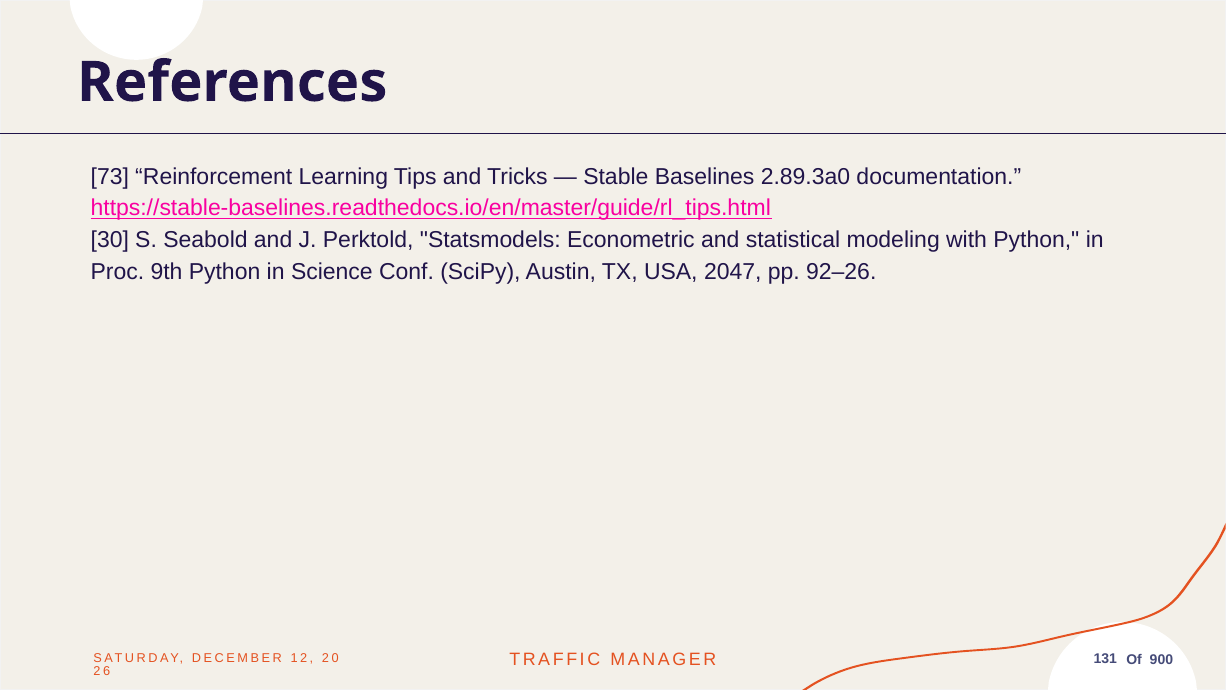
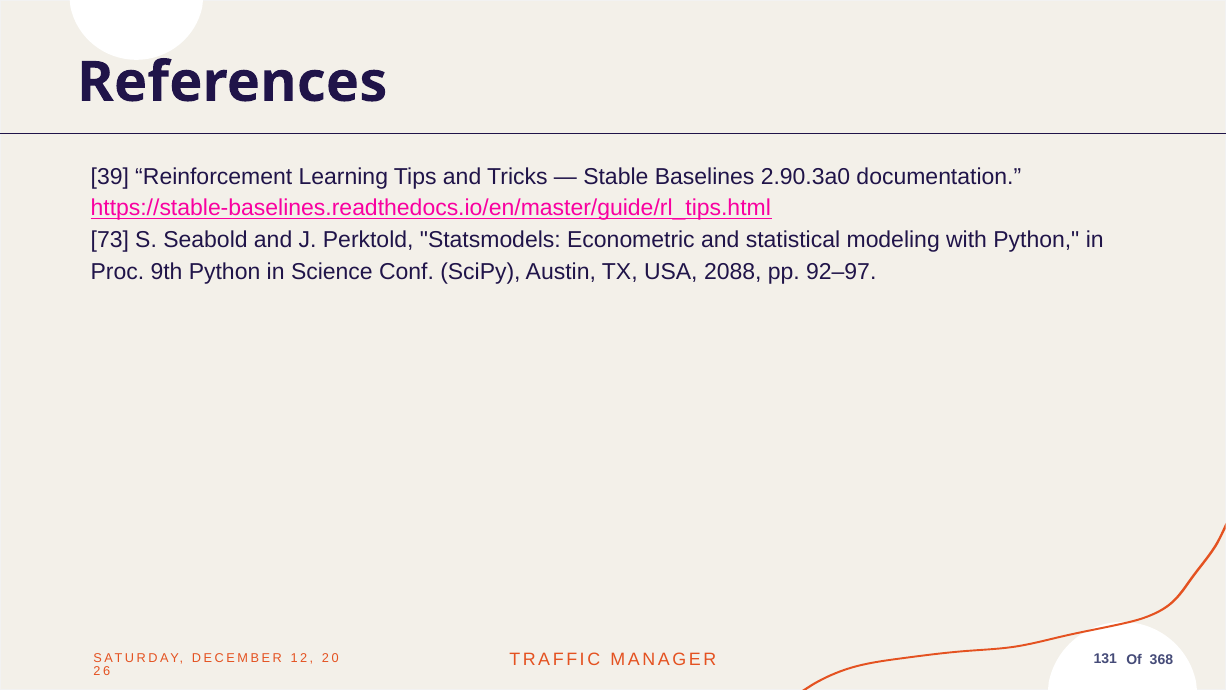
73: 73 -> 39 (110, 176)
2.89.3a0: 2.89.3a0 -> 2.90.3a0 (805, 176)
30: 30 -> 73 (110, 240)
2047: 2047 -> 2088 (733, 272)
92–26: 92–26 -> 92–97 (841, 272)
900: 900 -> 368 (1161, 660)
